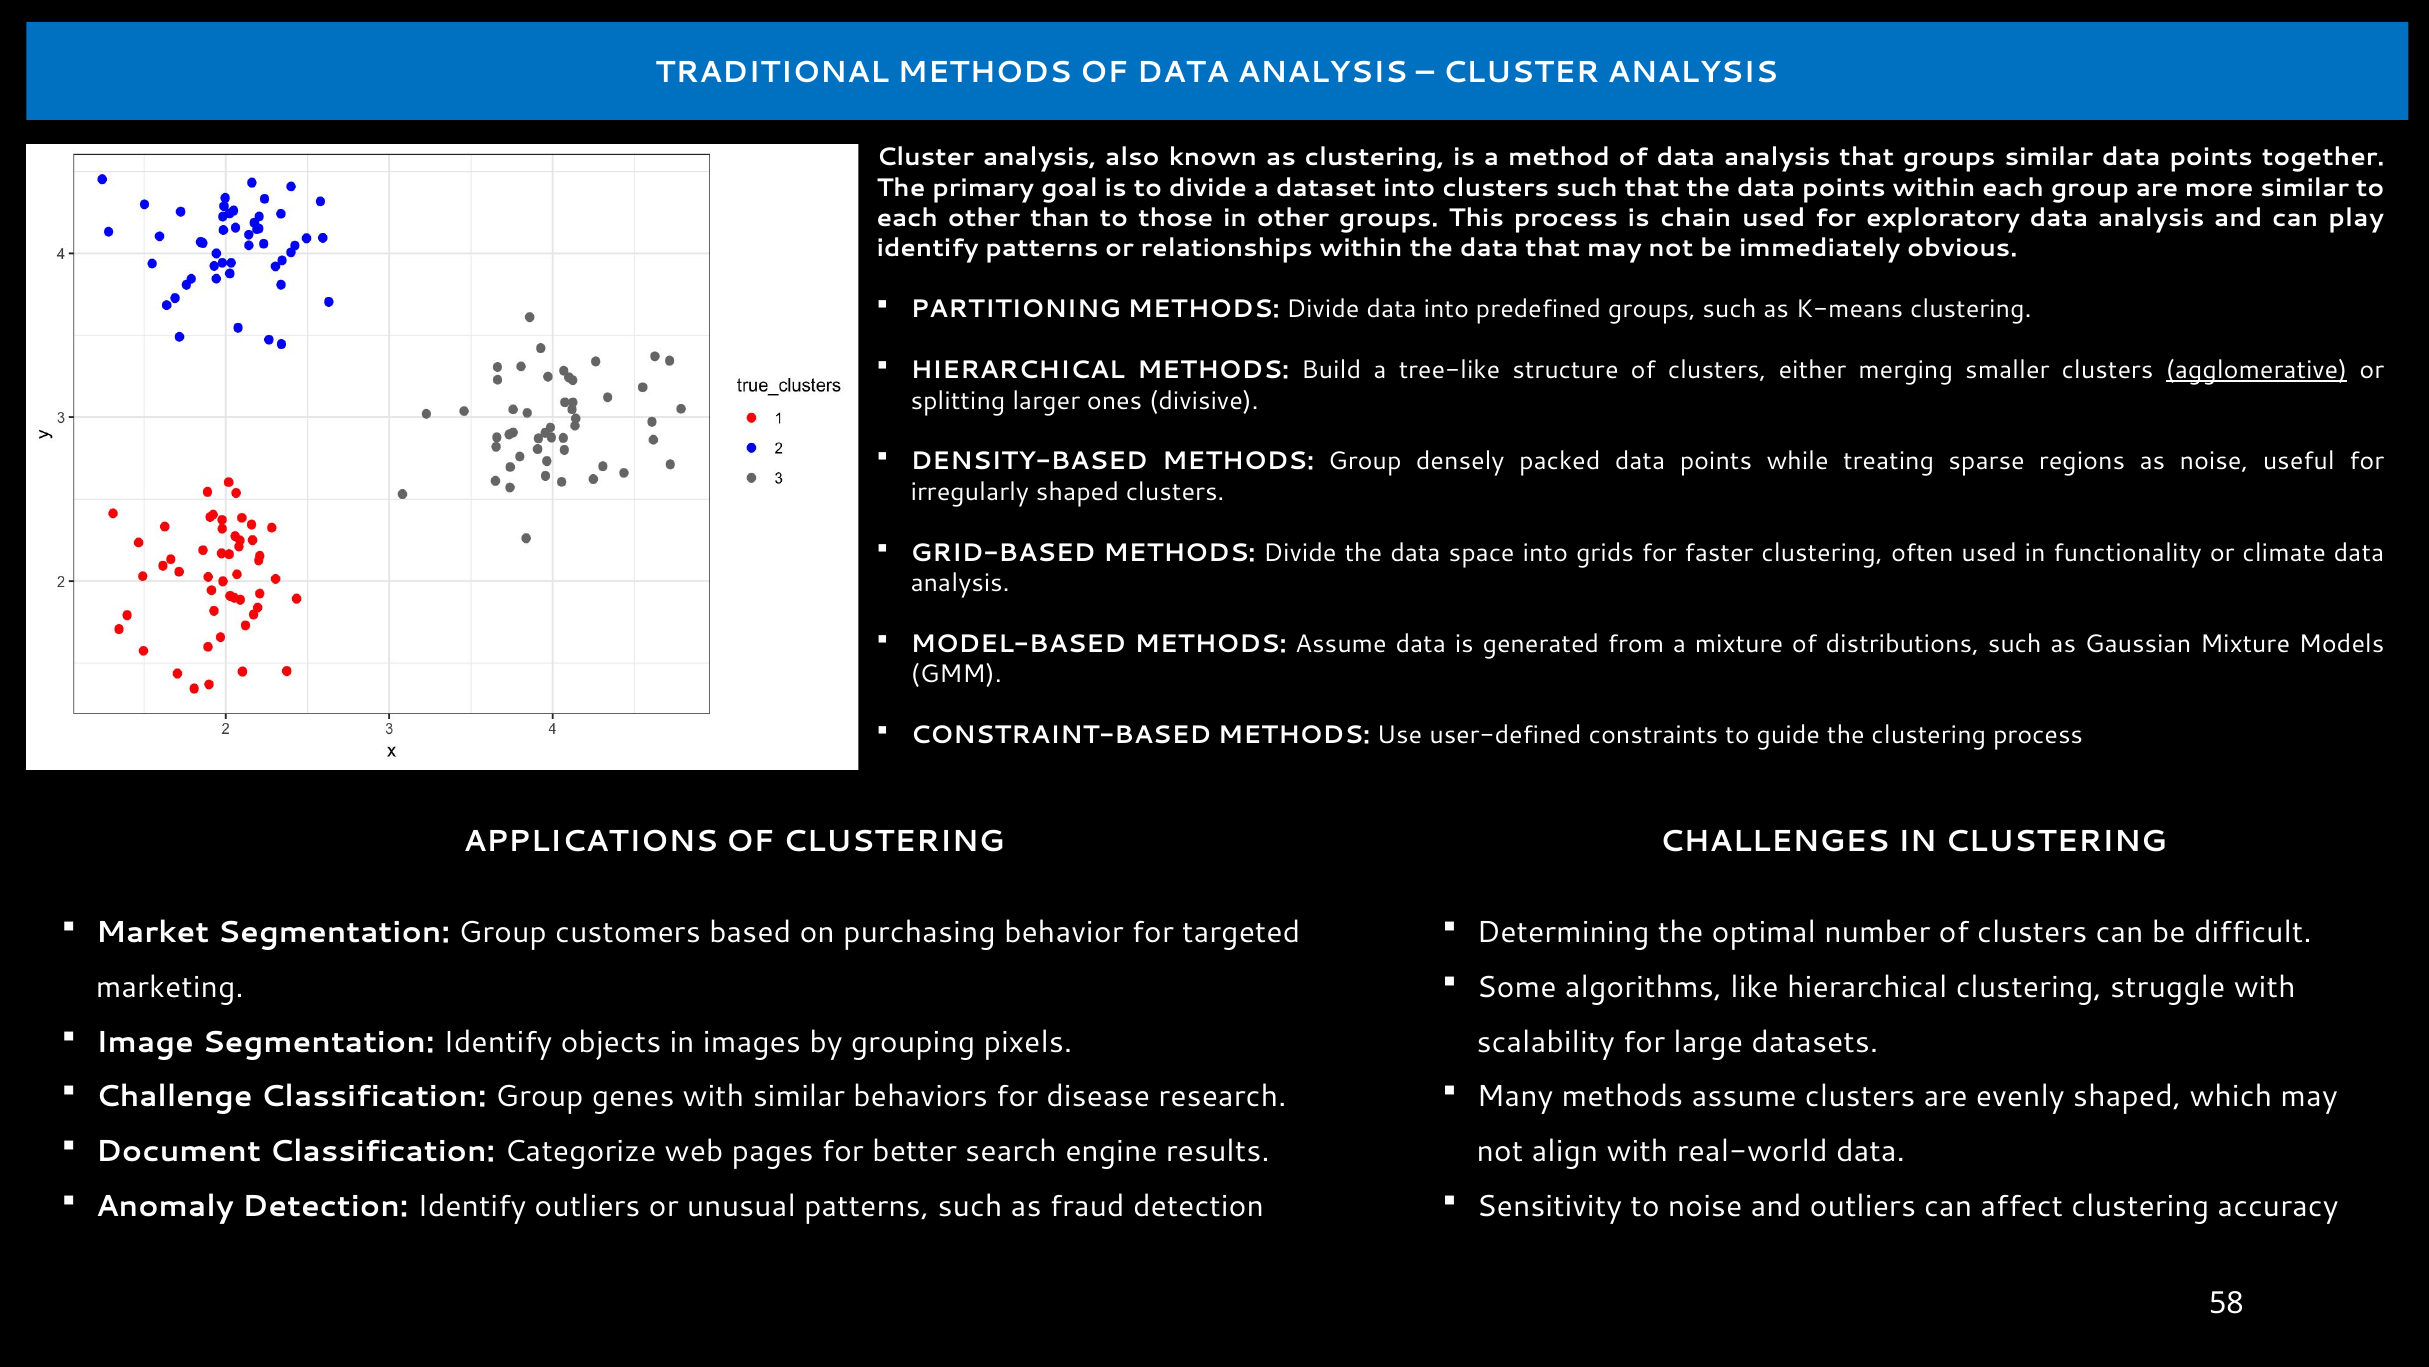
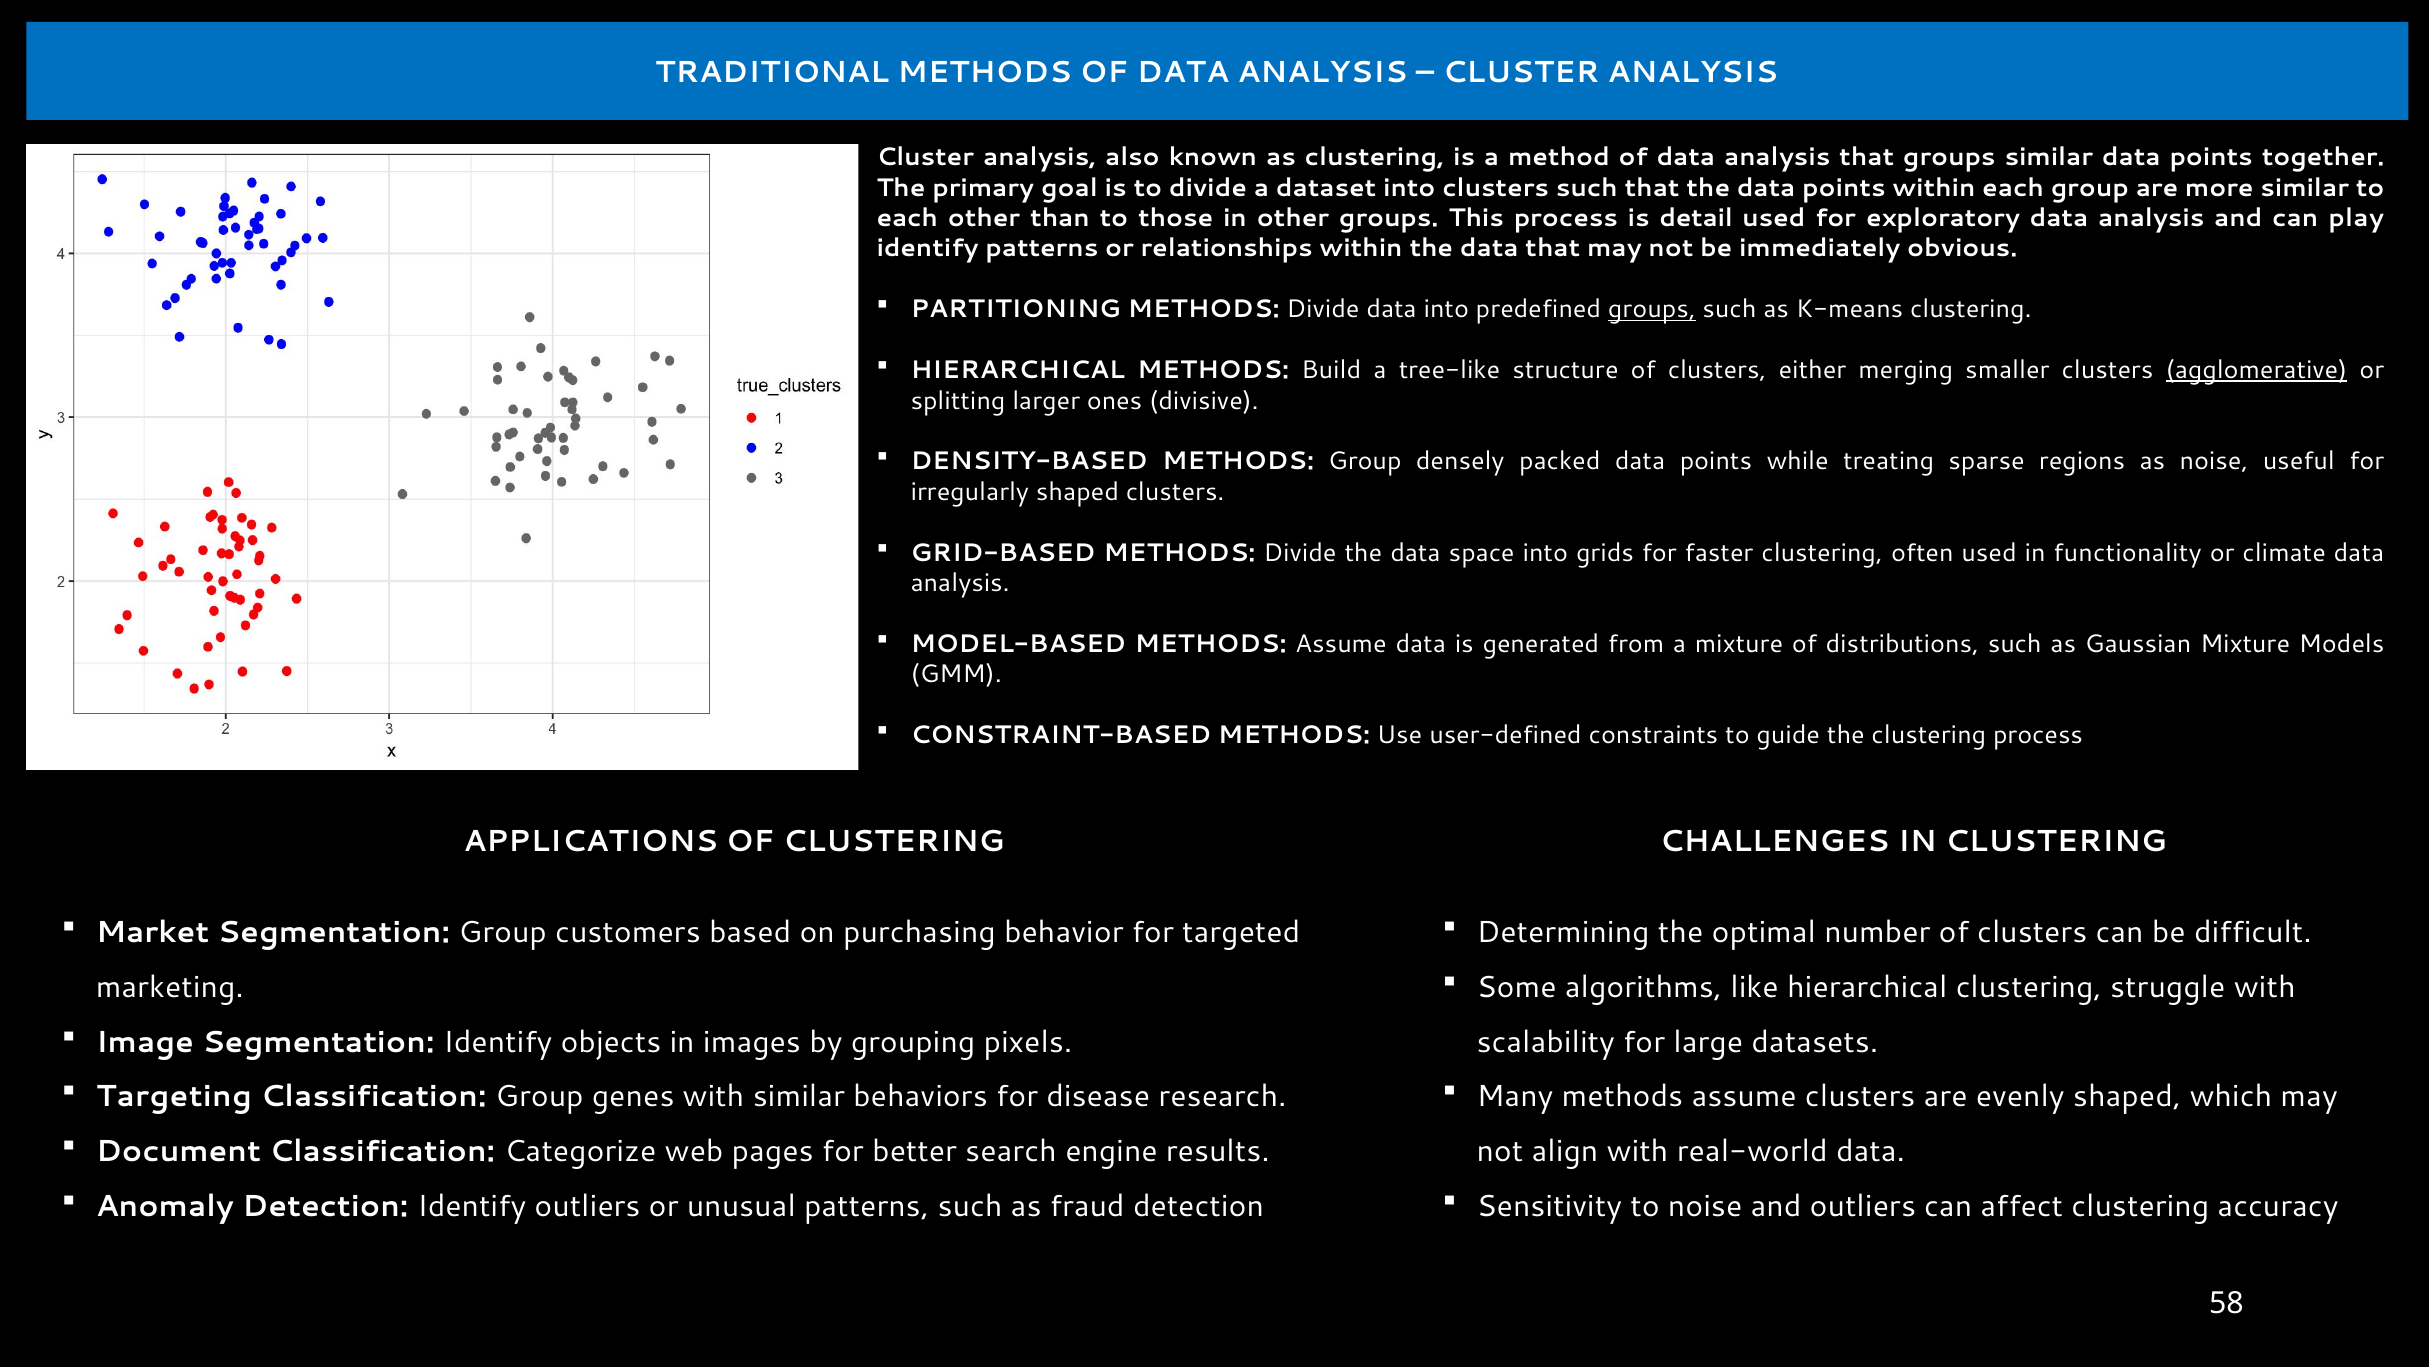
chain: chain -> detail (1696, 218)
groups underline: none -> present (1652, 309)
Challenge: Challenge -> Targeting (174, 1096)
